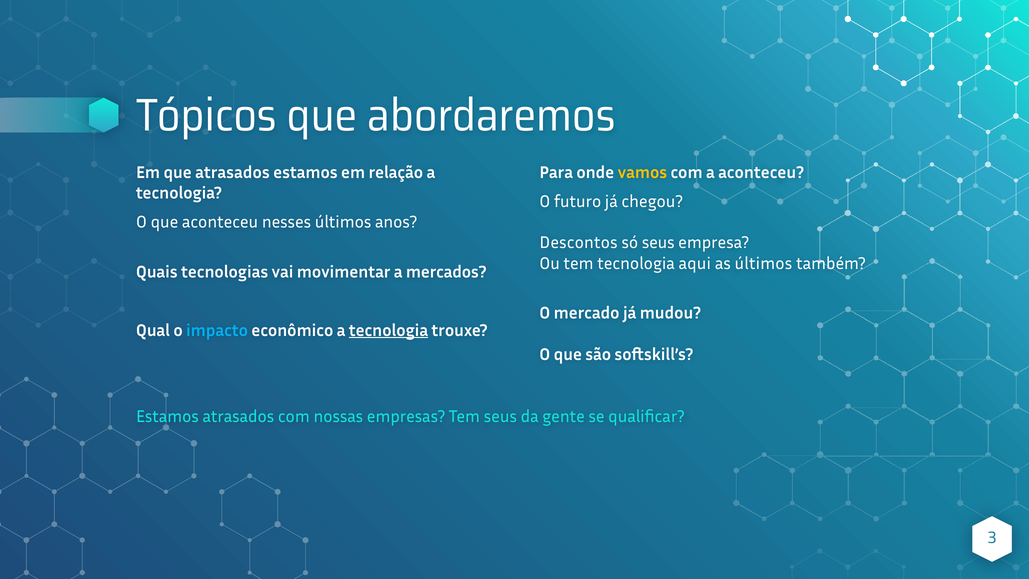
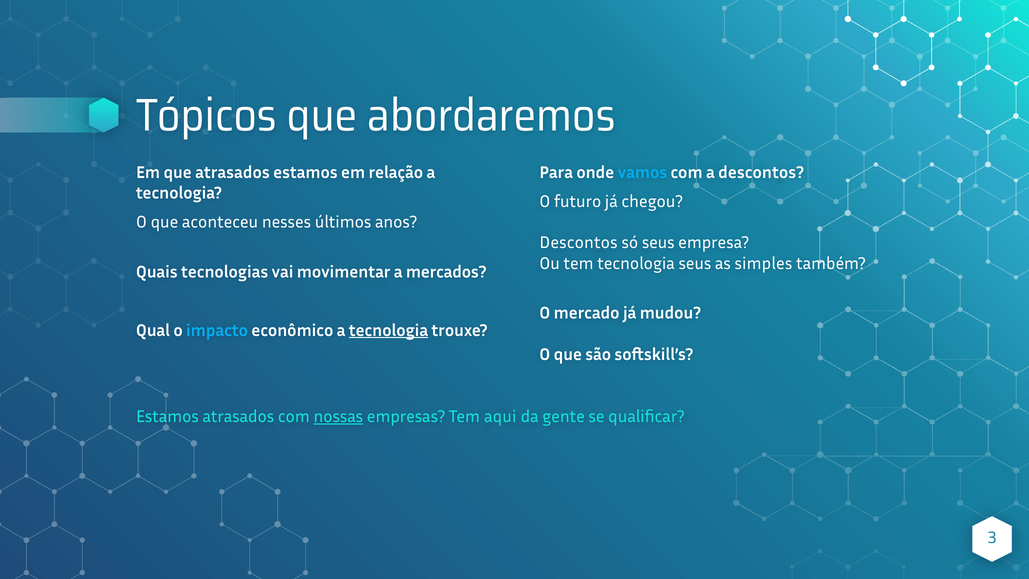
vamos colour: yellow -> light blue (642, 172)
a aconteceu: aconteceu -> descontos (761, 172)
tecnologia aqui: aqui -> seus (695, 263)
as últimos: últimos -> simples (763, 263)
nossas underline: none -> present (338, 417)
Tem seus: seus -> aqui (500, 417)
